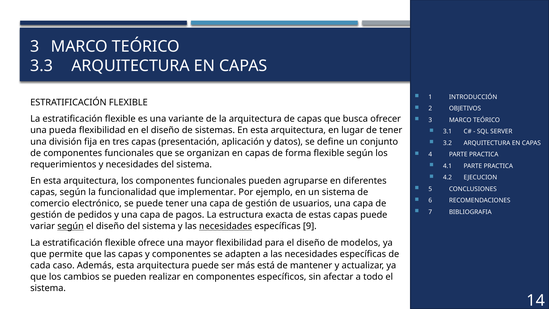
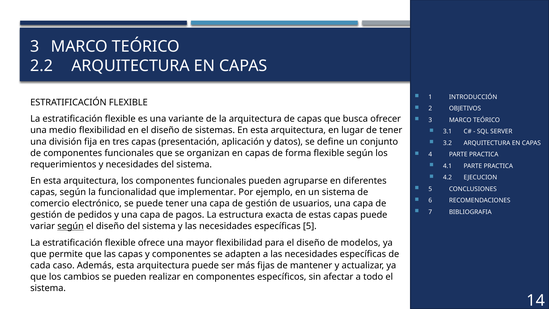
3.3: 3.3 -> 2.2 (42, 66)
pueda: pueda -> medio (63, 130)
necesidades underline: present -> none (226, 226)
específicas 9: 9 -> 5 (310, 226)
está: está -> fijas (266, 265)
